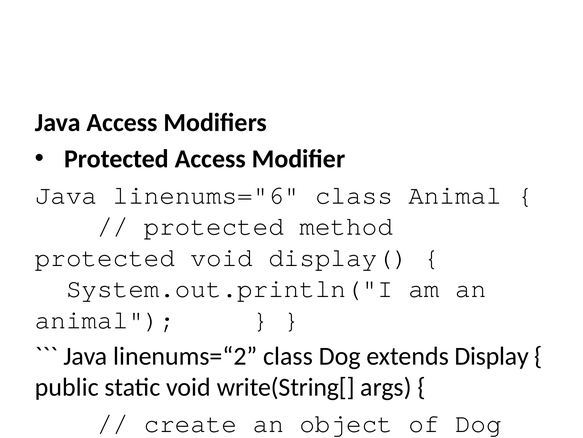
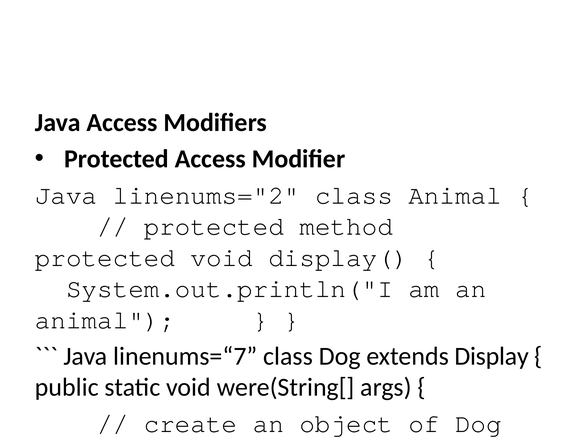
linenums="6: linenums="6 -> linenums="2 (206, 195)
linenums=“2: linenums=“2 -> linenums=“7 (185, 356)
write(String[: write(String[ -> were(String[ (286, 387)
